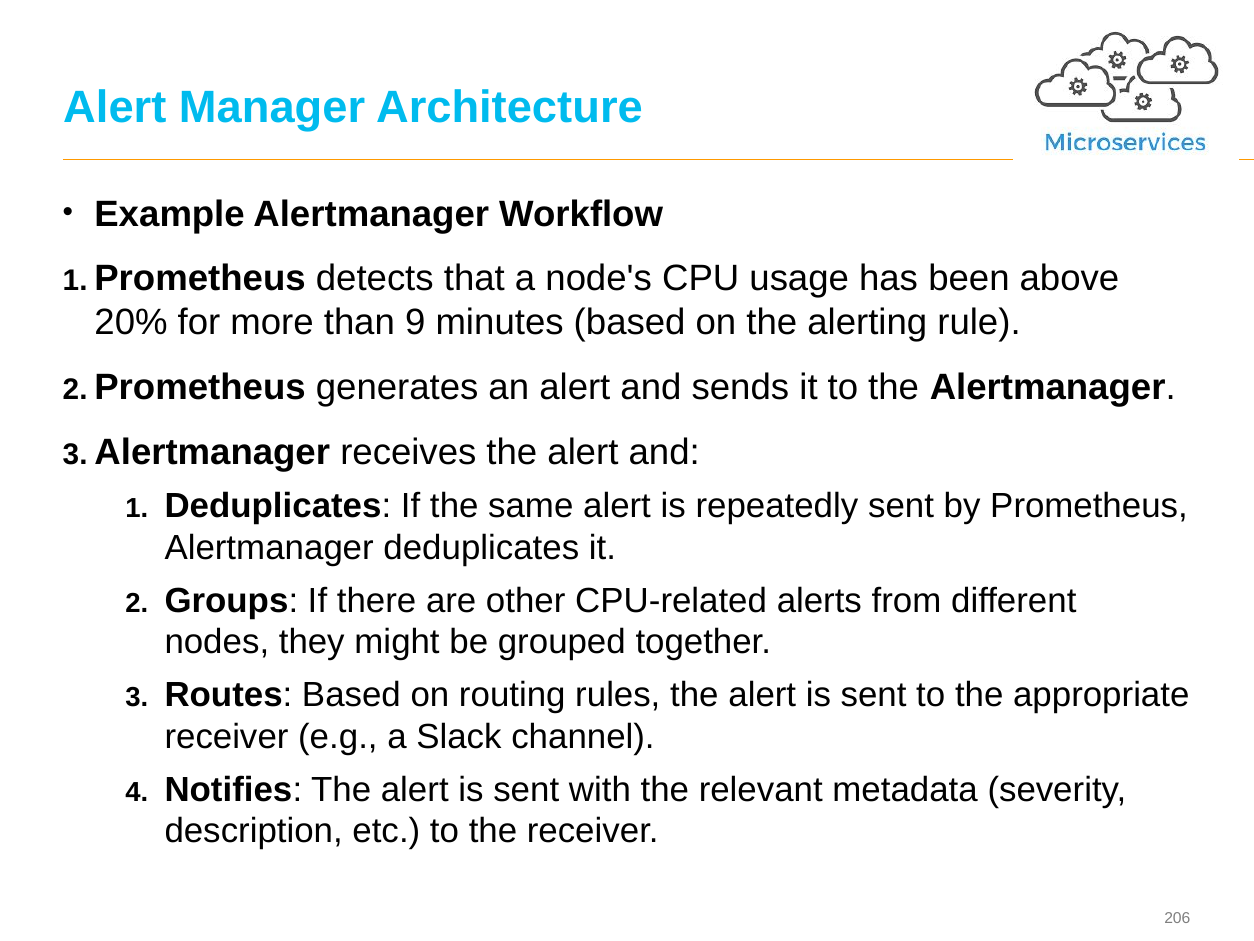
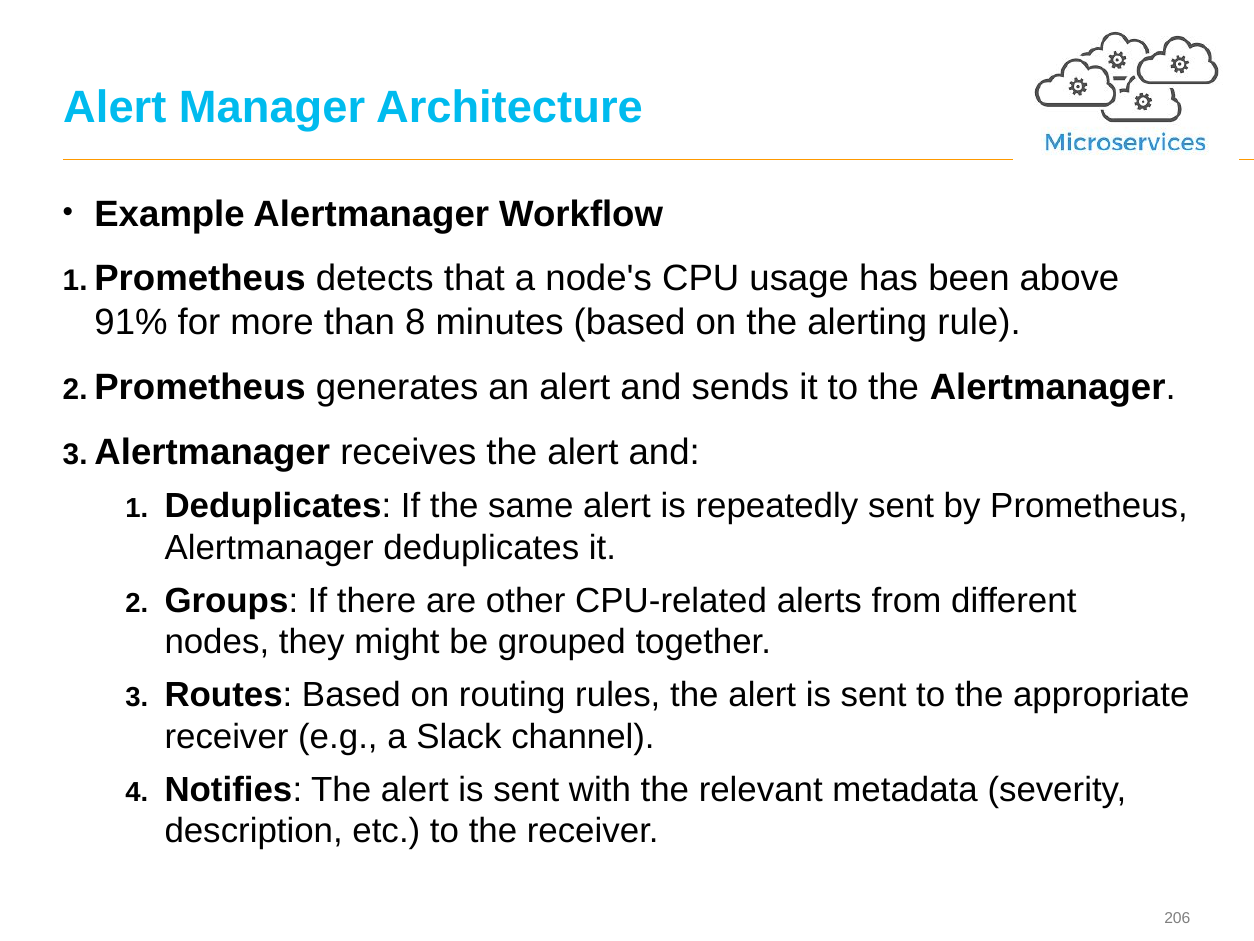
20%: 20% -> 91% (131, 323)
9: 9 -> 8 (415, 323)
